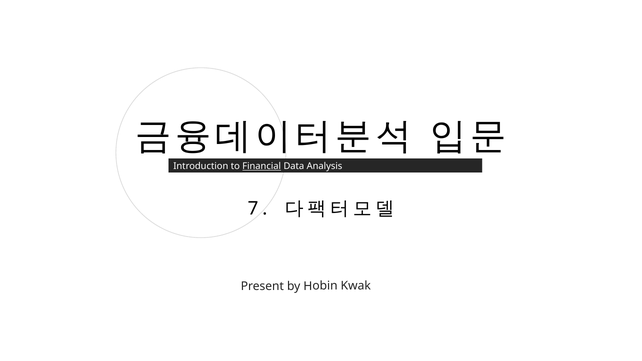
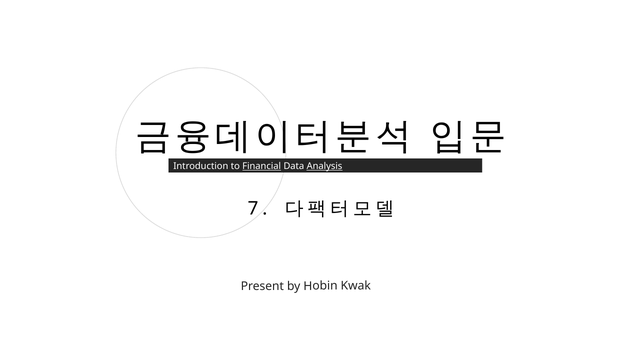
Analysis underline: none -> present (325, 166)
